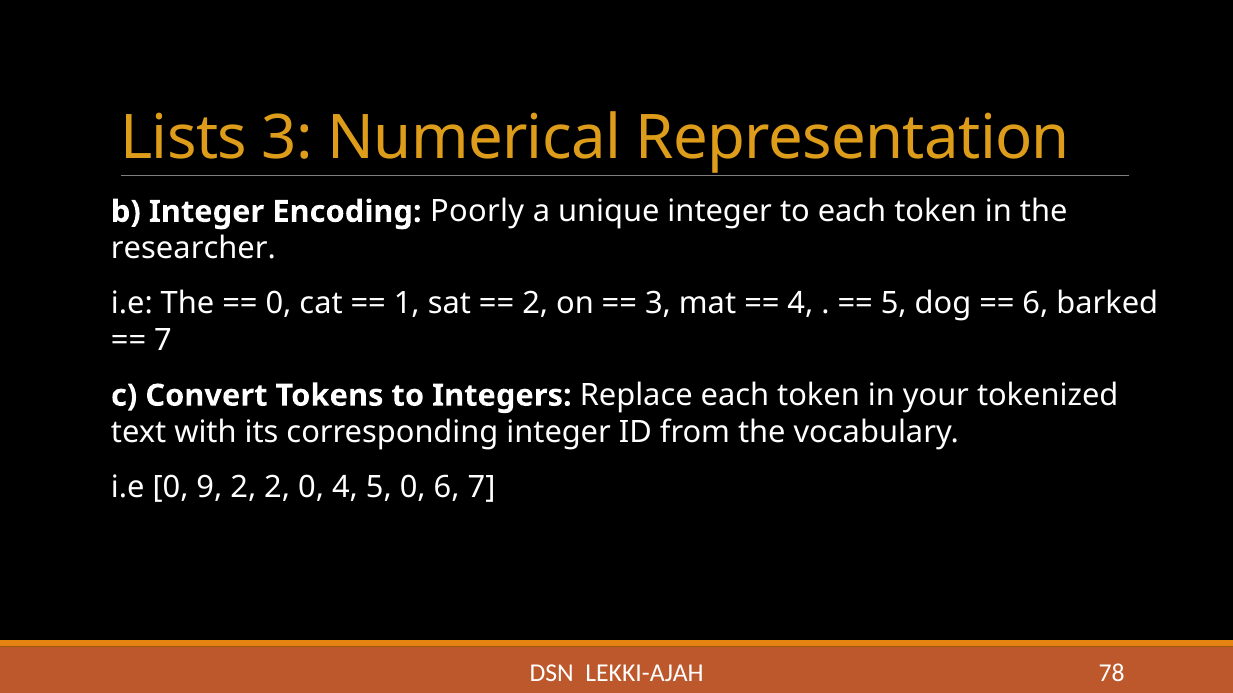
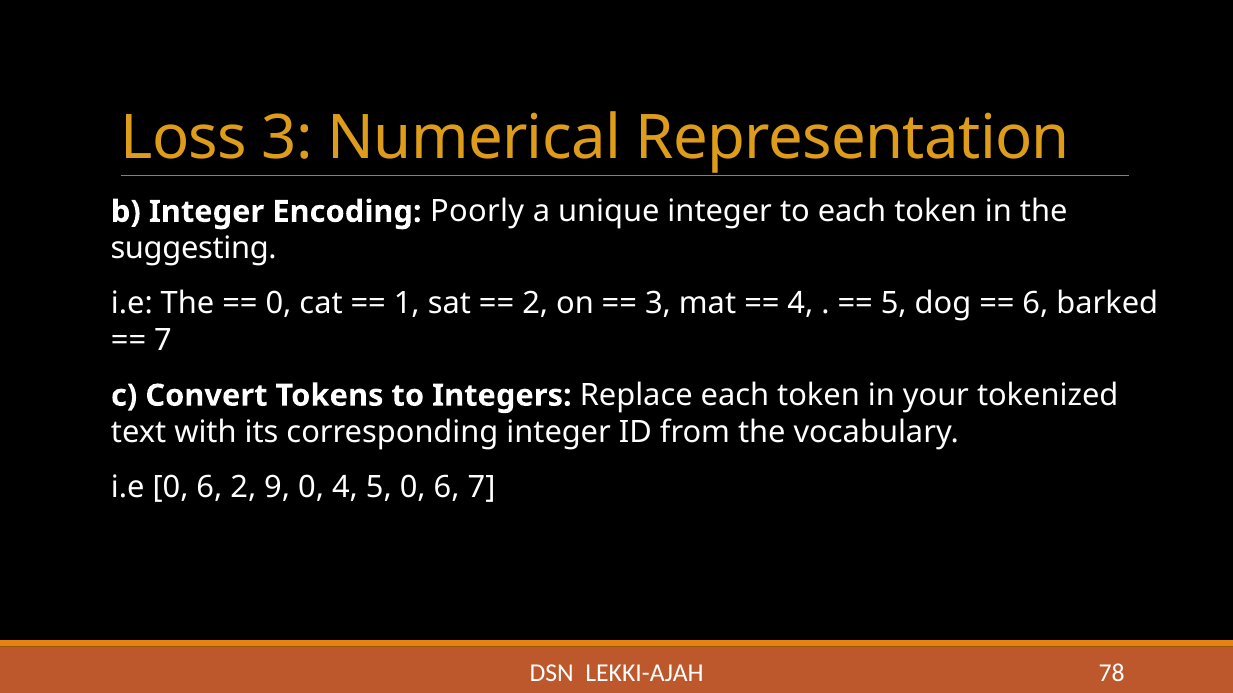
Lists: Lists -> Loss (184, 138)
researcher: researcher -> suggesting (194, 249)
i.e 0 9: 9 -> 6 (209, 488)
2 2: 2 -> 9 (277, 488)
